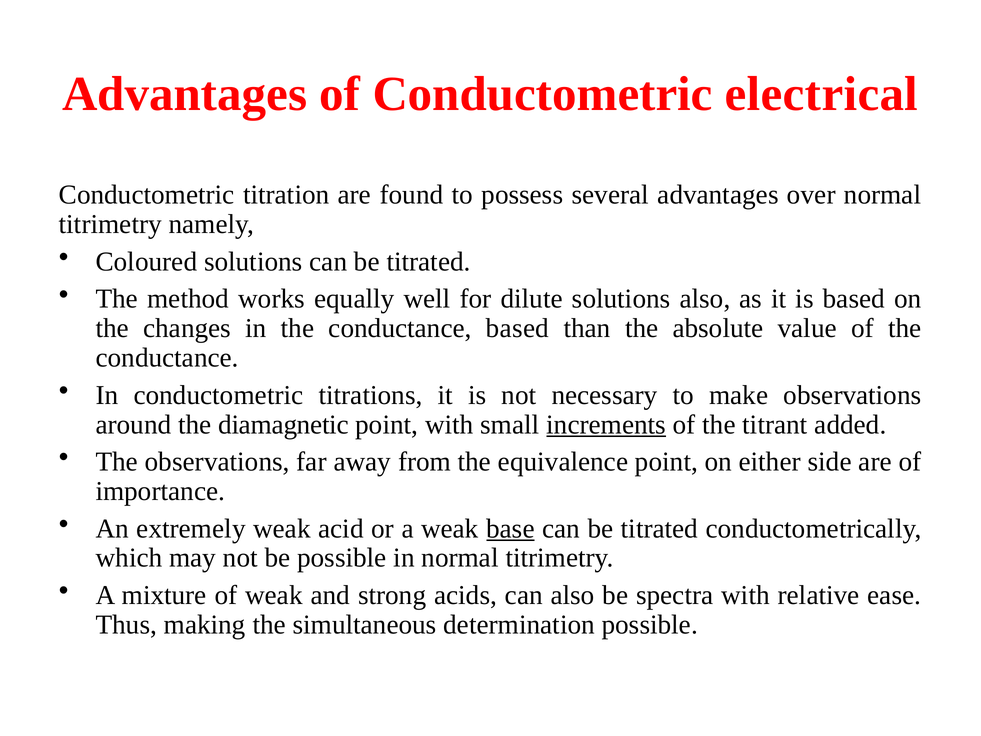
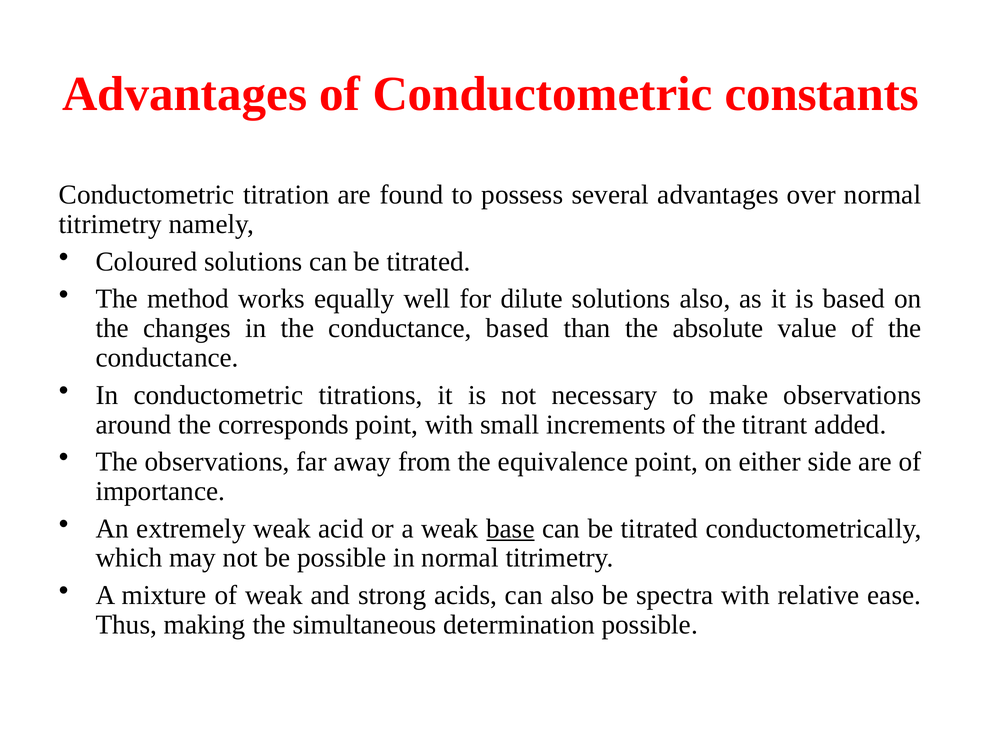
electrical: electrical -> constants (822, 94)
diamagnetic: diamagnetic -> corresponds (283, 424)
increments underline: present -> none (606, 424)
